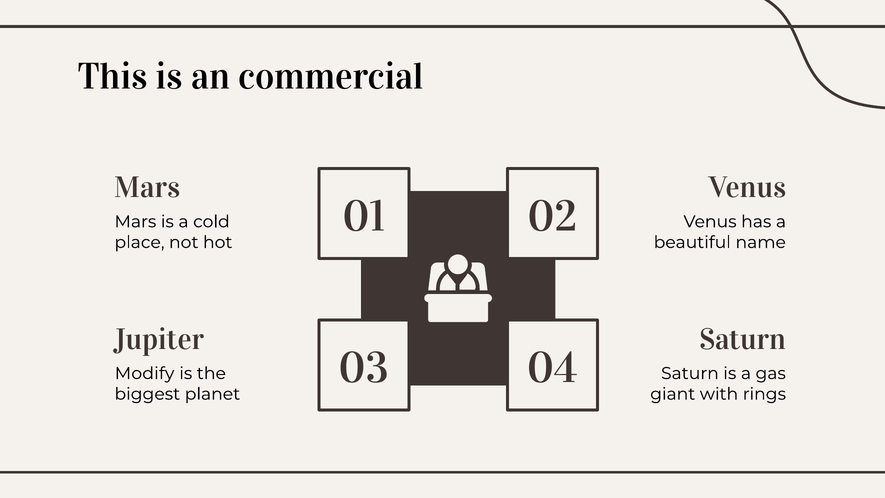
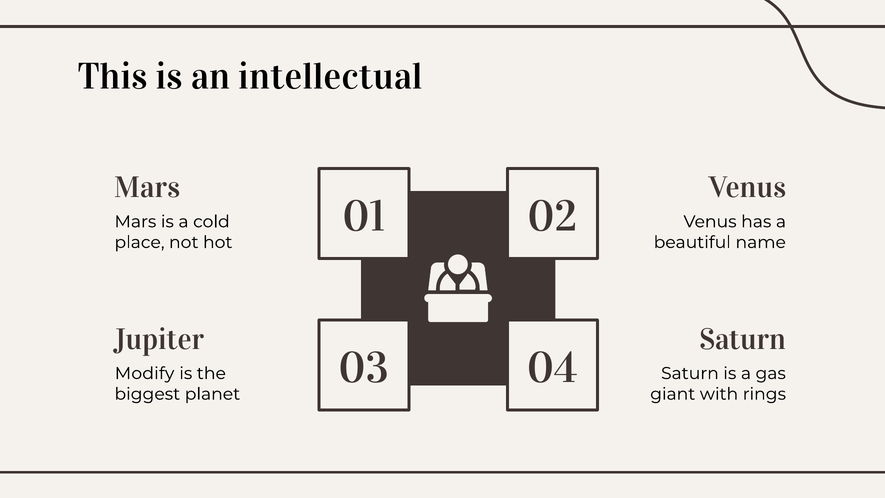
commercial: commercial -> intellectual (331, 77)
